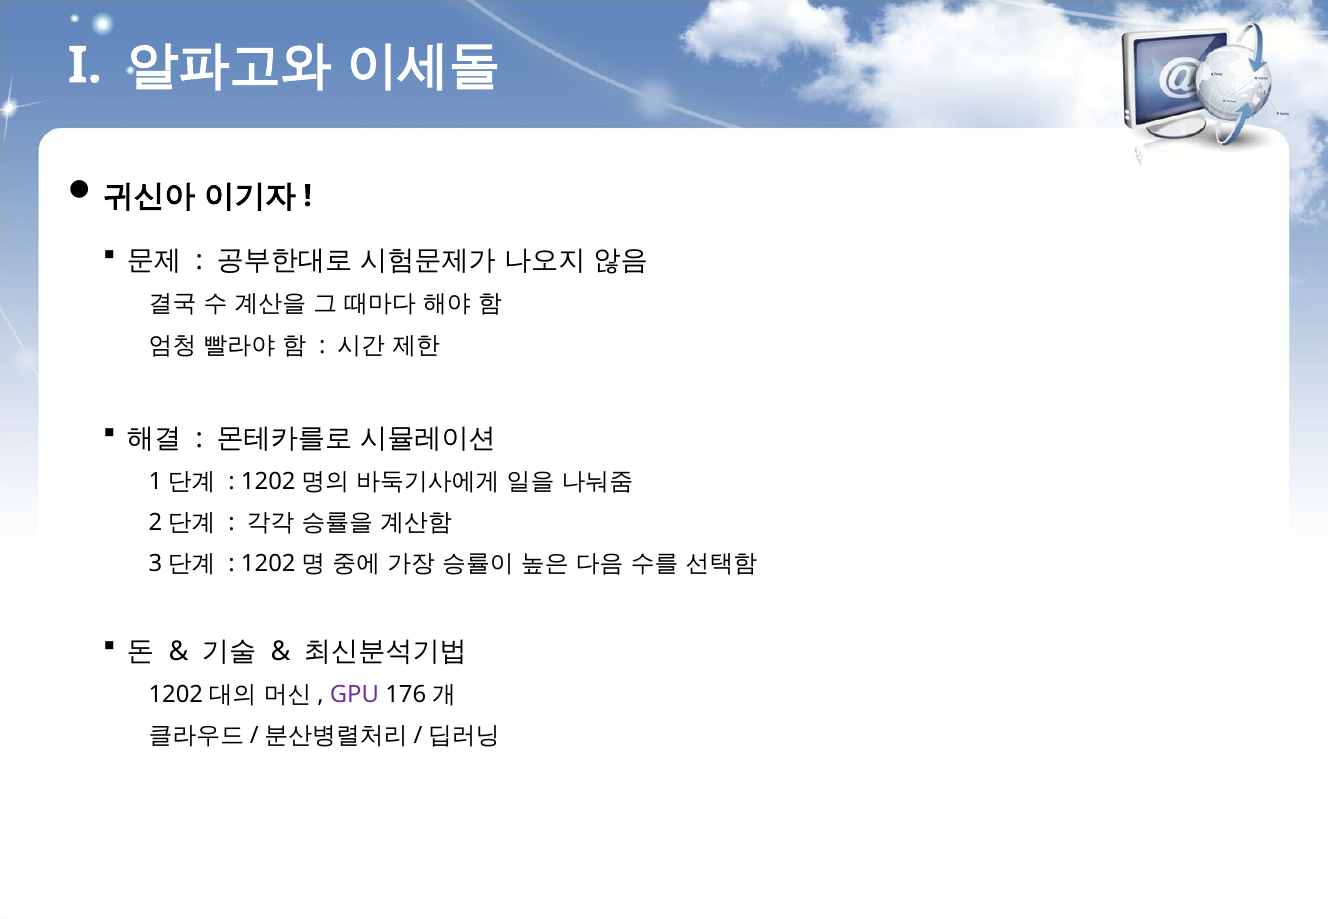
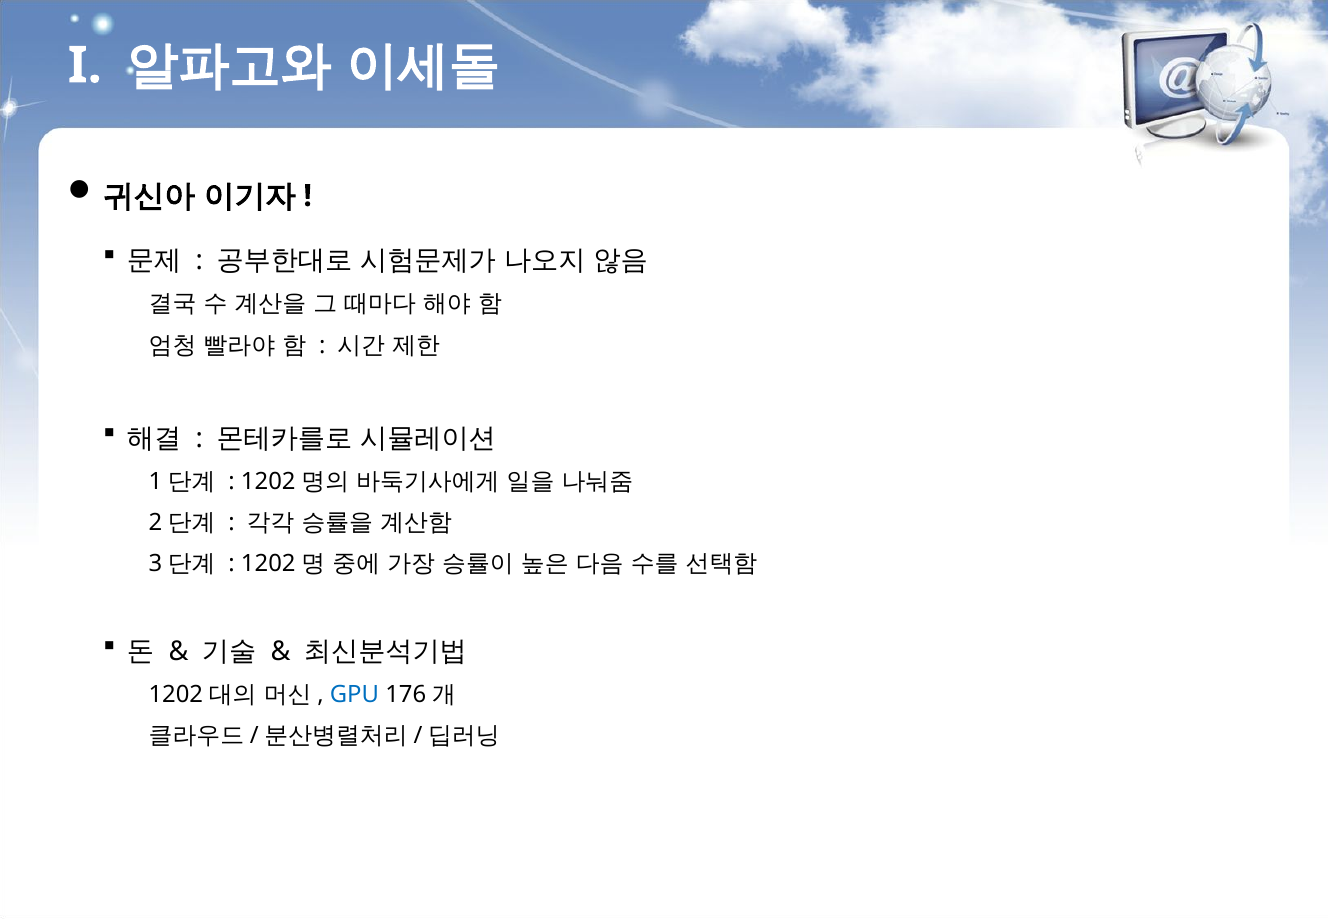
GPU colour: purple -> blue (354, 695)
